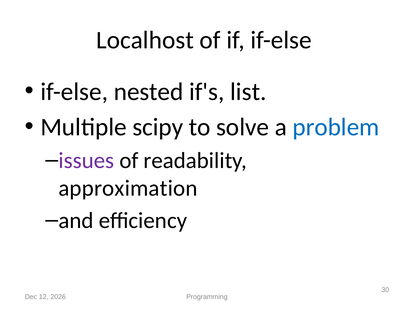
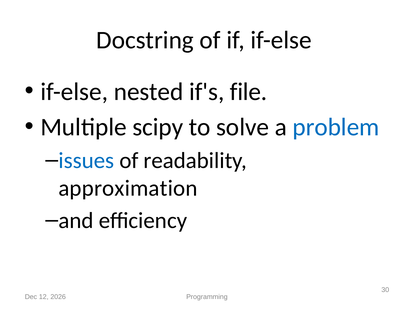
Localhost: Localhost -> Docstring (145, 40)
list: list -> file (249, 92)
issues colour: purple -> blue (86, 160)
